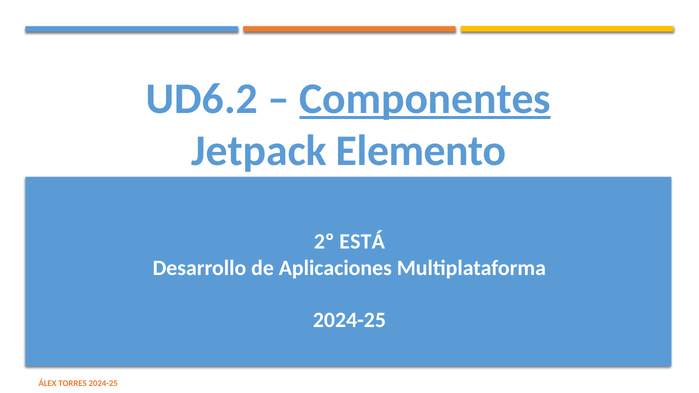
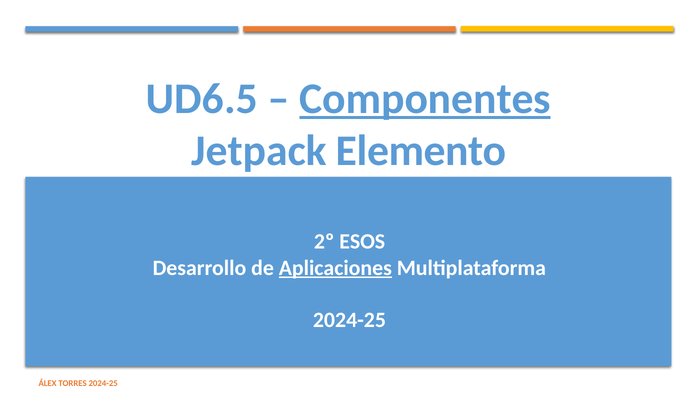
UD6.2: UD6.2 -> UD6.5 (202, 99)
ESTÁ: ESTÁ -> ESOS (362, 242)
Aplicaciones underline: none -> present (335, 268)
